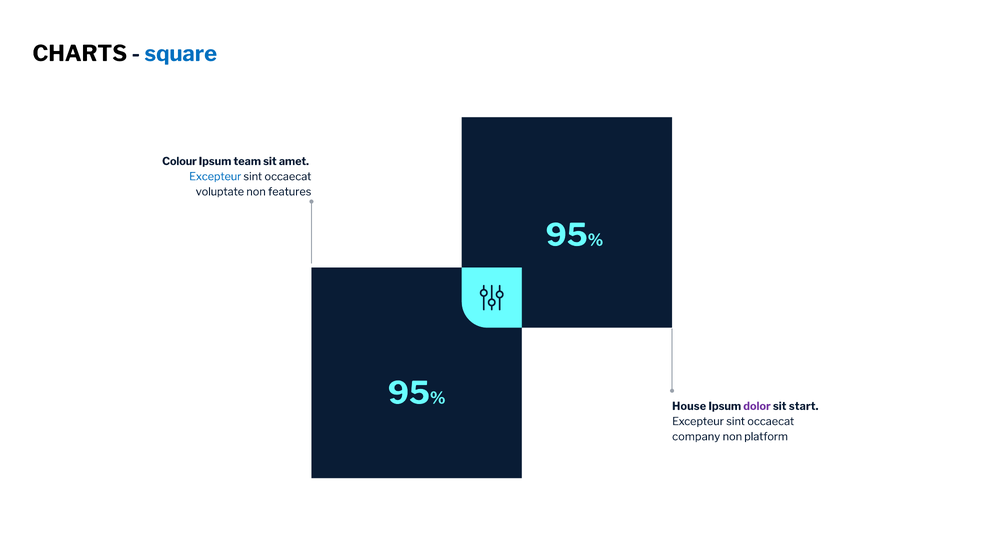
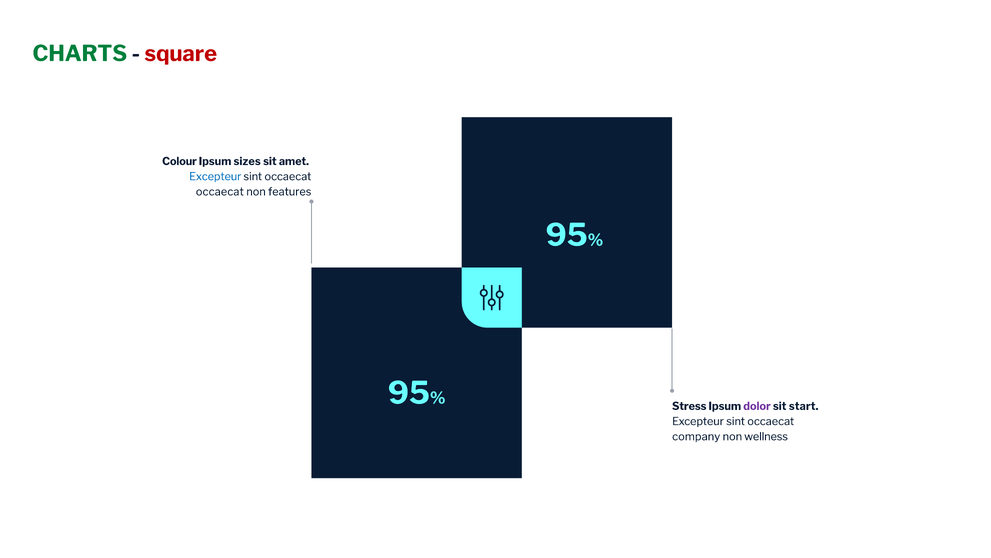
CHARTS colour: black -> green (80, 54)
square colour: blue -> red (181, 54)
team: team -> sizes (247, 161)
voluptate: voluptate -> occaecat (220, 192)
House: House -> Stress (689, 406)
platform: platform -> wellness (766, 436)
